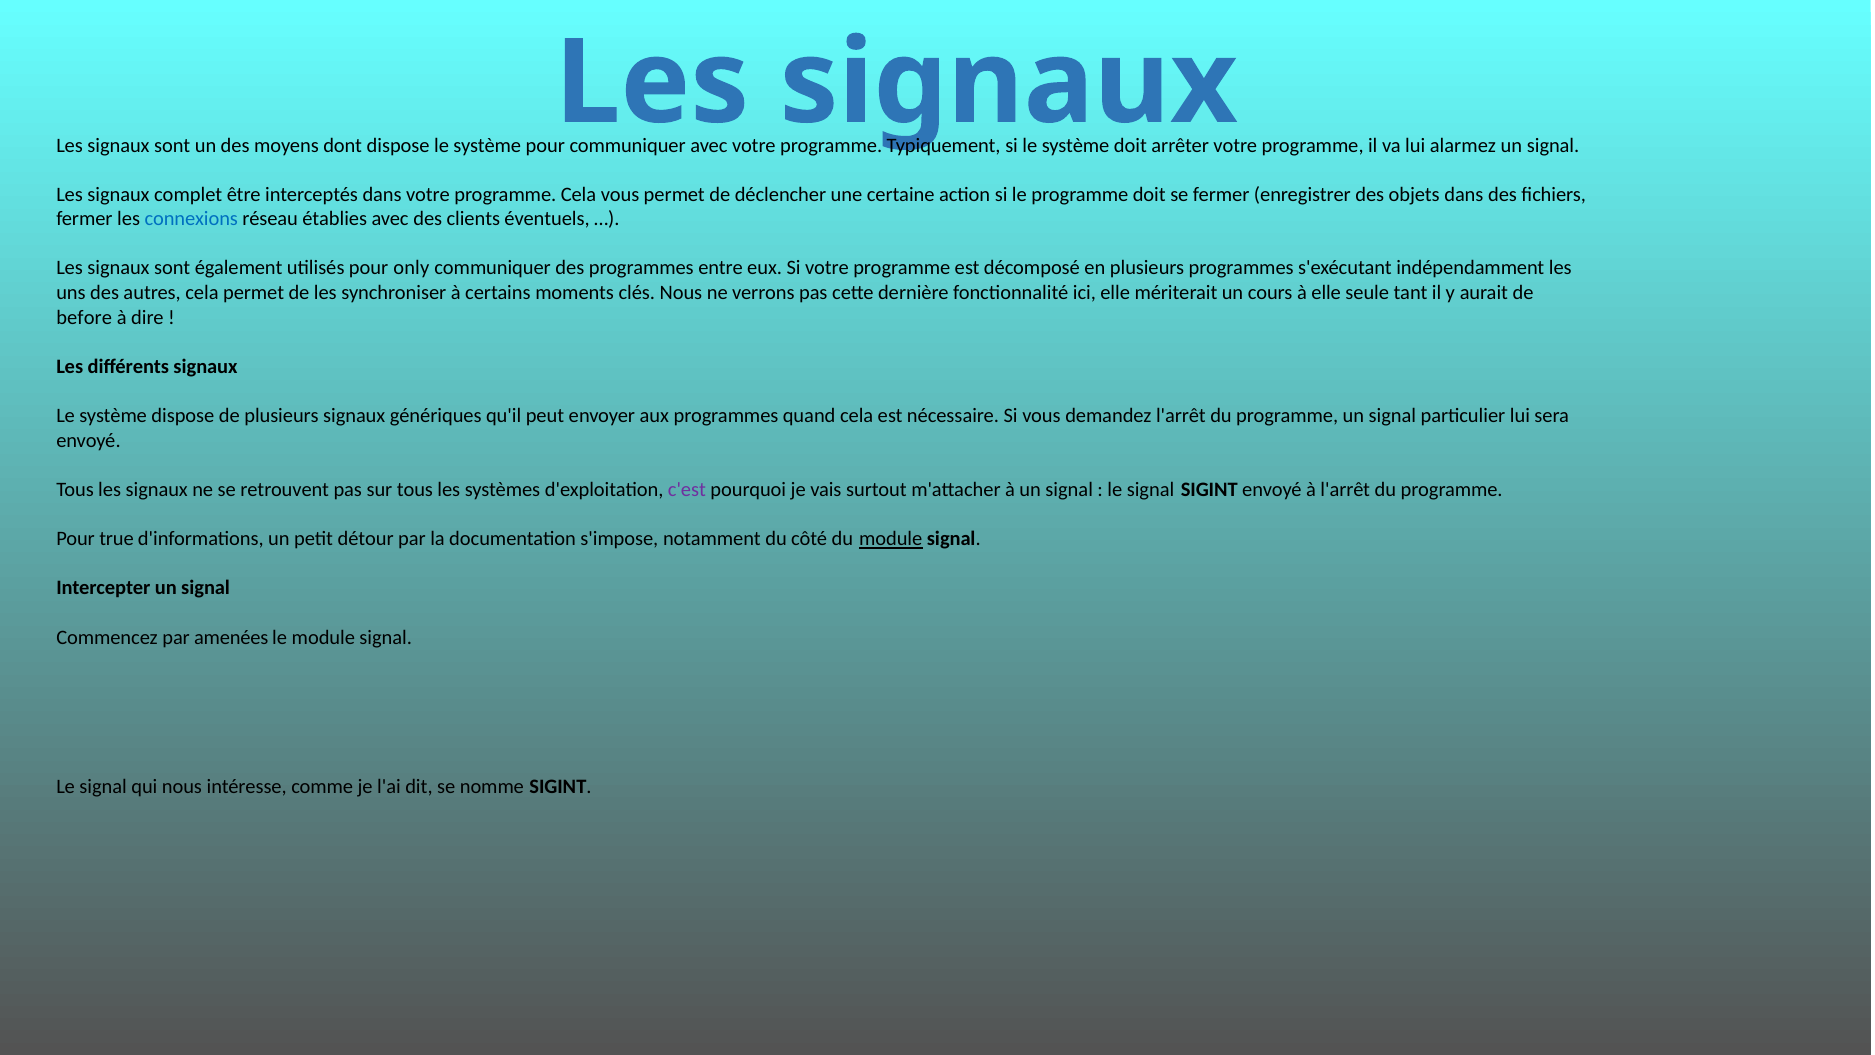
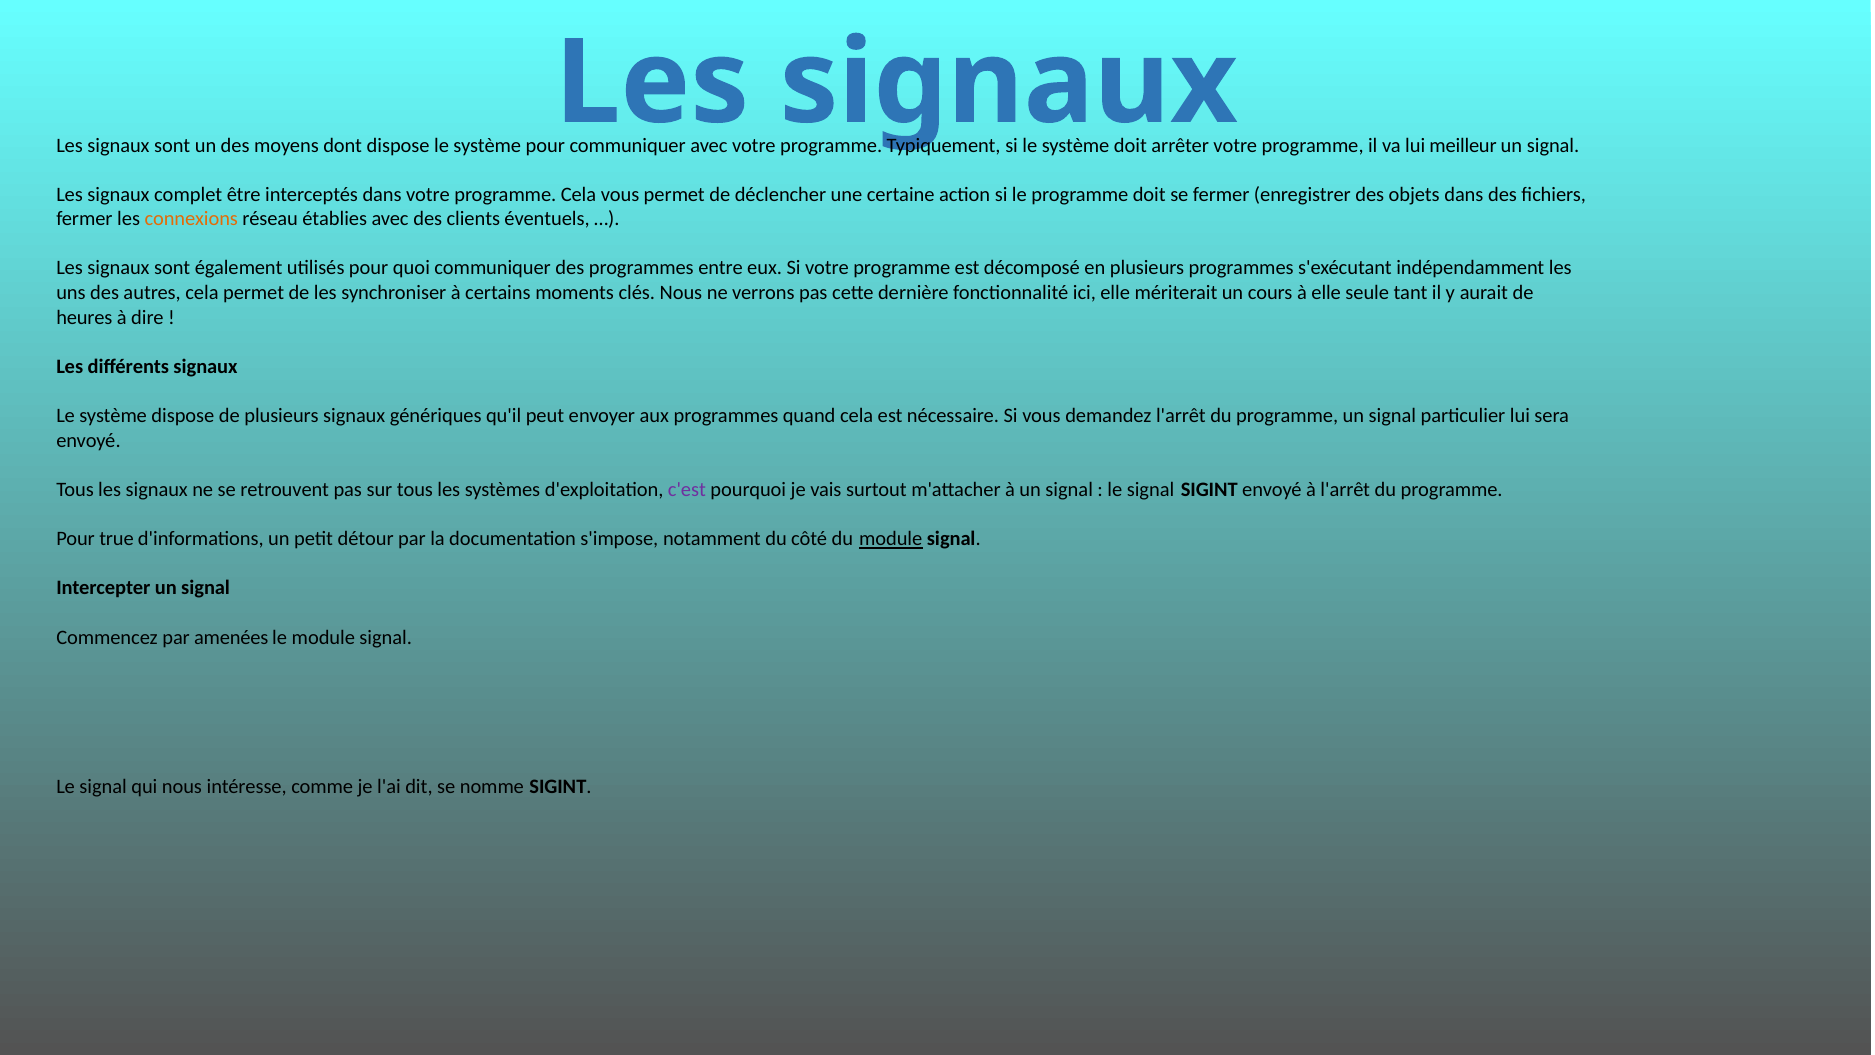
alarmez: alarmez -> meilleur (1463, 145)
connexions colour: blue -> orange (191, 219)
only: only -> quoi (411, 268)
before: before -> heures (84, 317)
